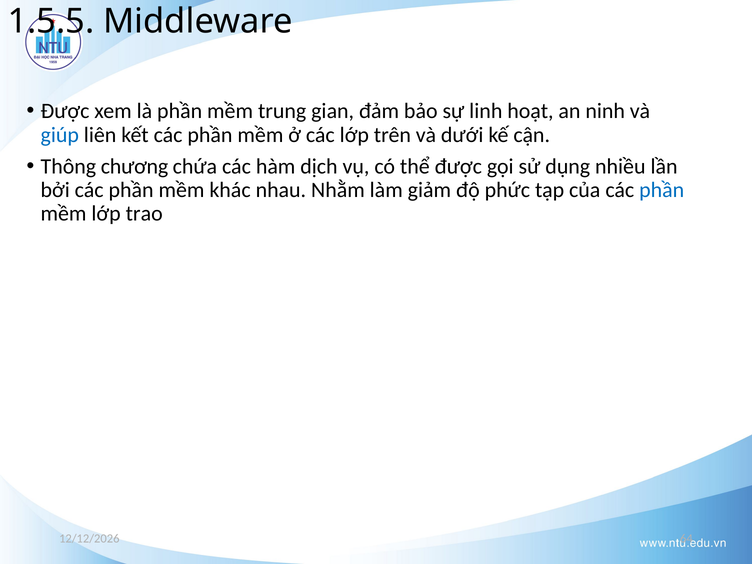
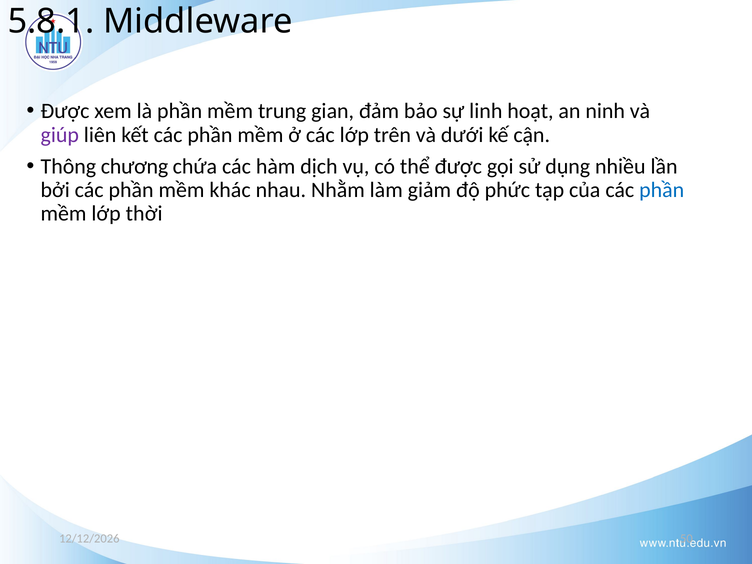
1.5.5: 1.5.5 -> 5.8.1 (51, 21)
giúp colour: blue -> purple (60, 135)
trao: trao -> thời (144, 214)
64: 64 -> 50 (686, 538)
